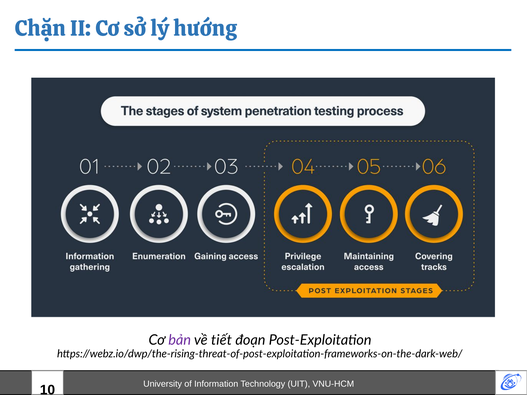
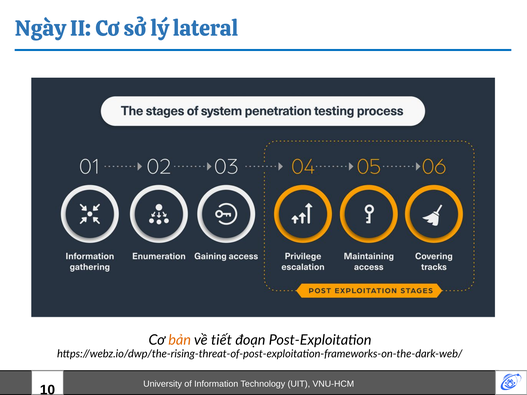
Chặn: Chặn -> Ngày (40, 29)
hướng: hướng -> lateral (206, 29)
bản colour: purple -> orange (180, 340)
